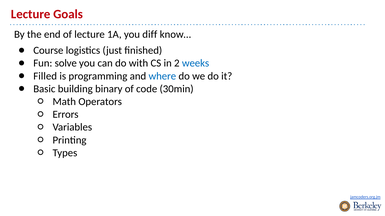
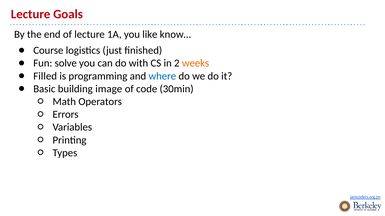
diff: diff -> like (150, 34)
weeks colour: blue -> orange (196, 63)
binary: binary -> image (109, 89)
